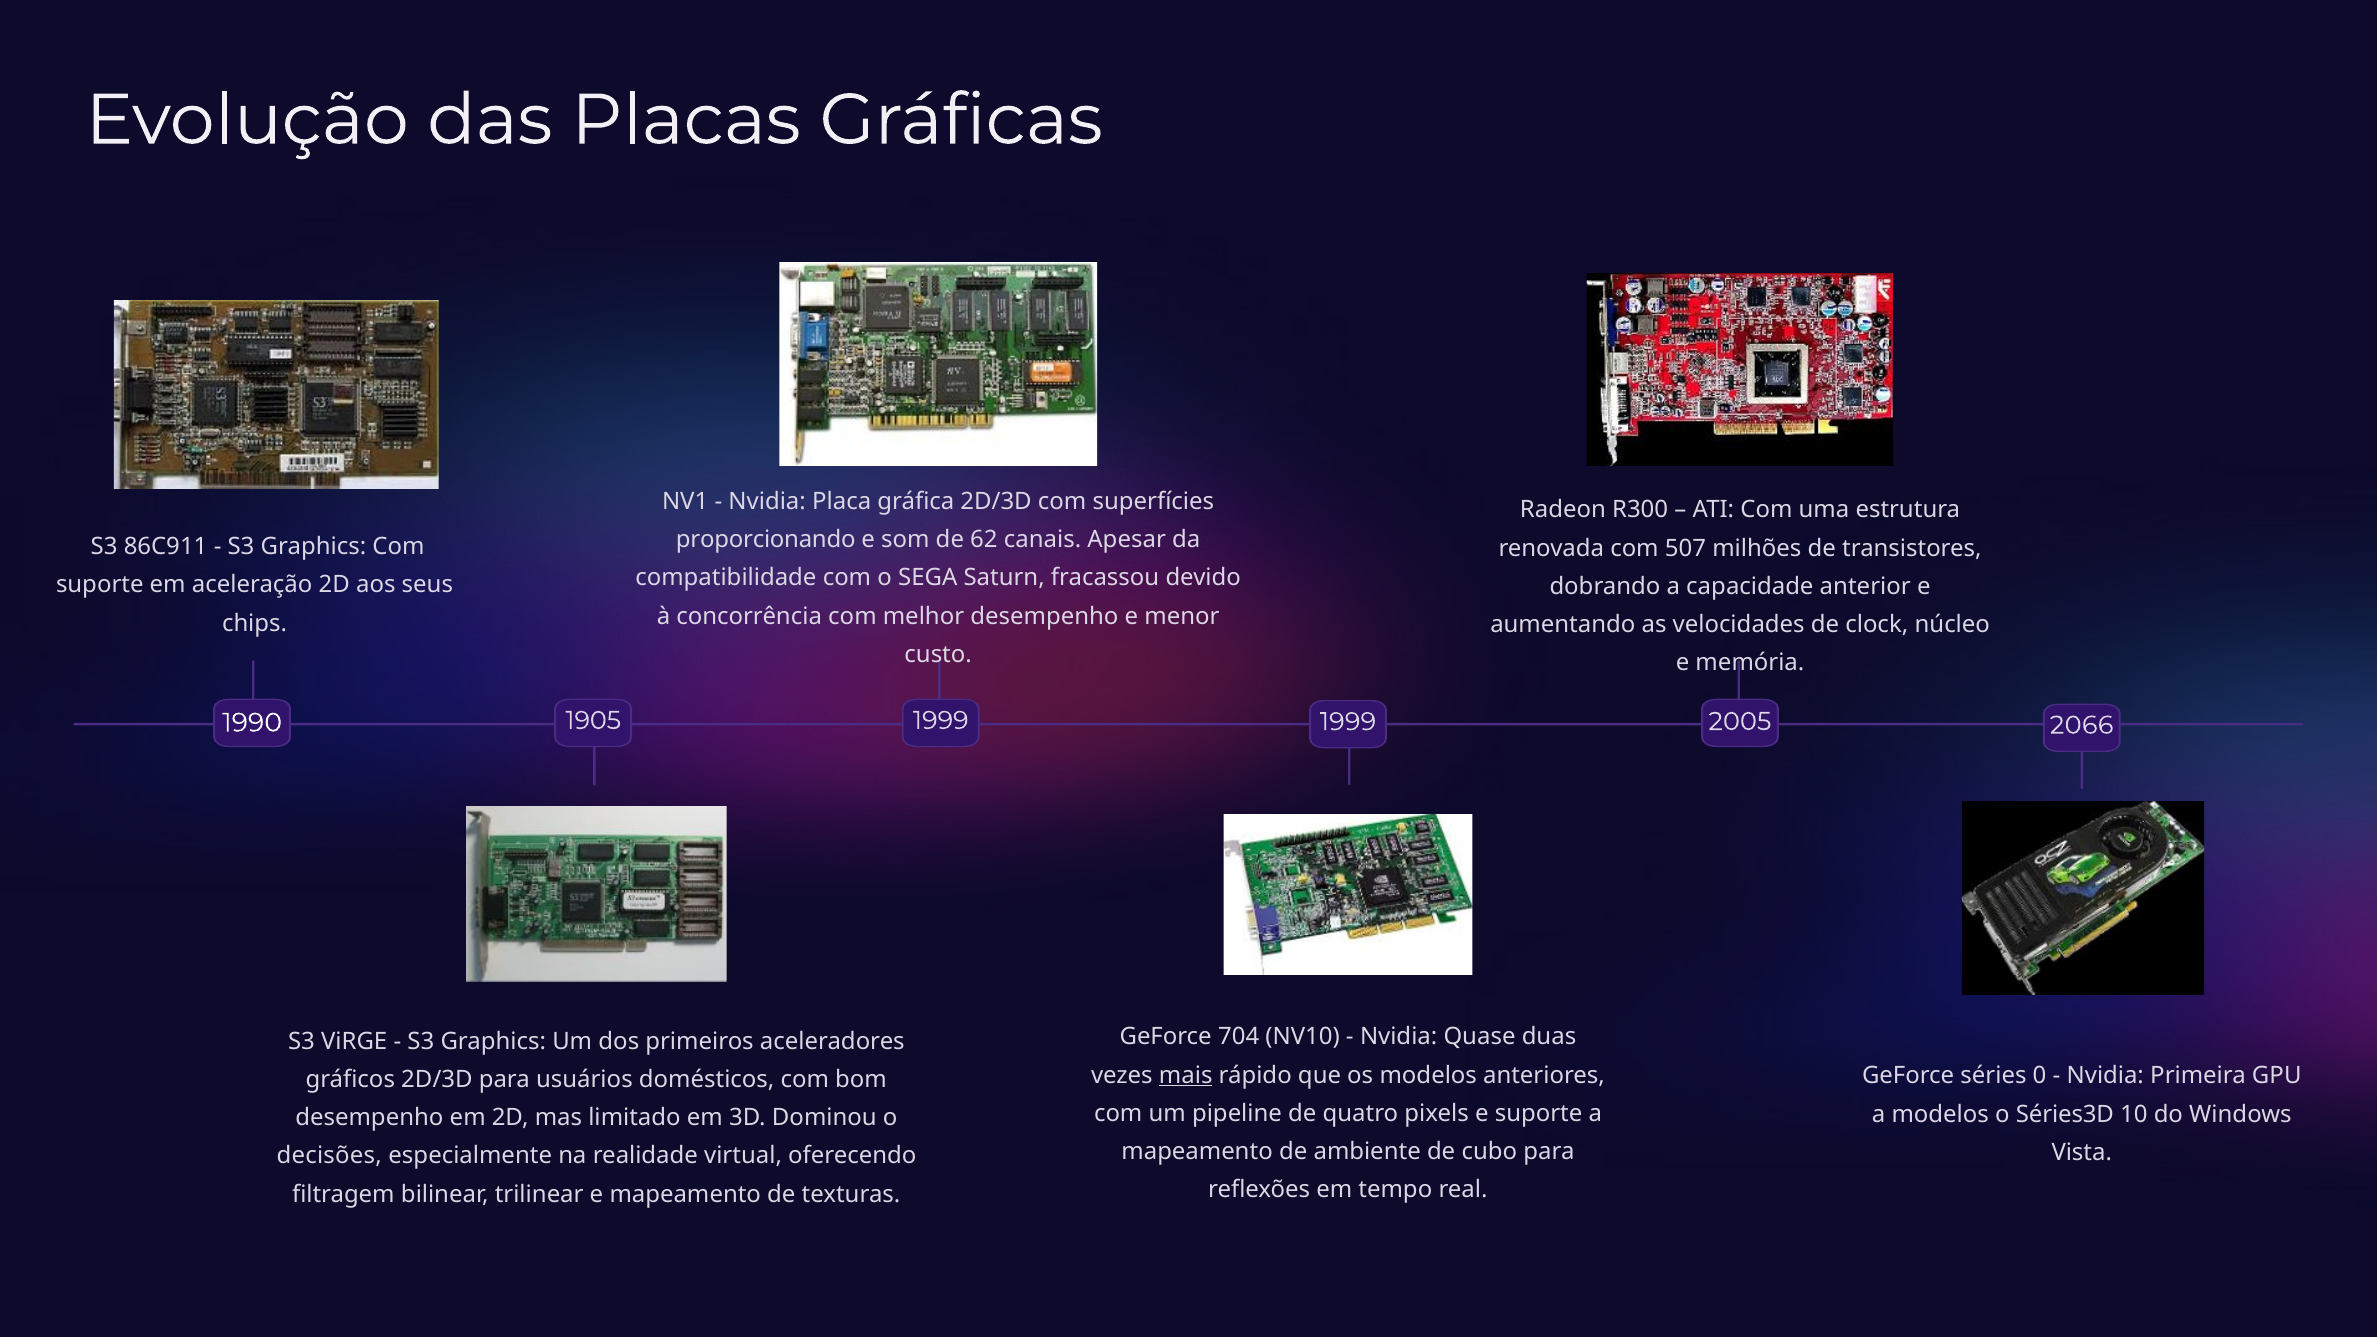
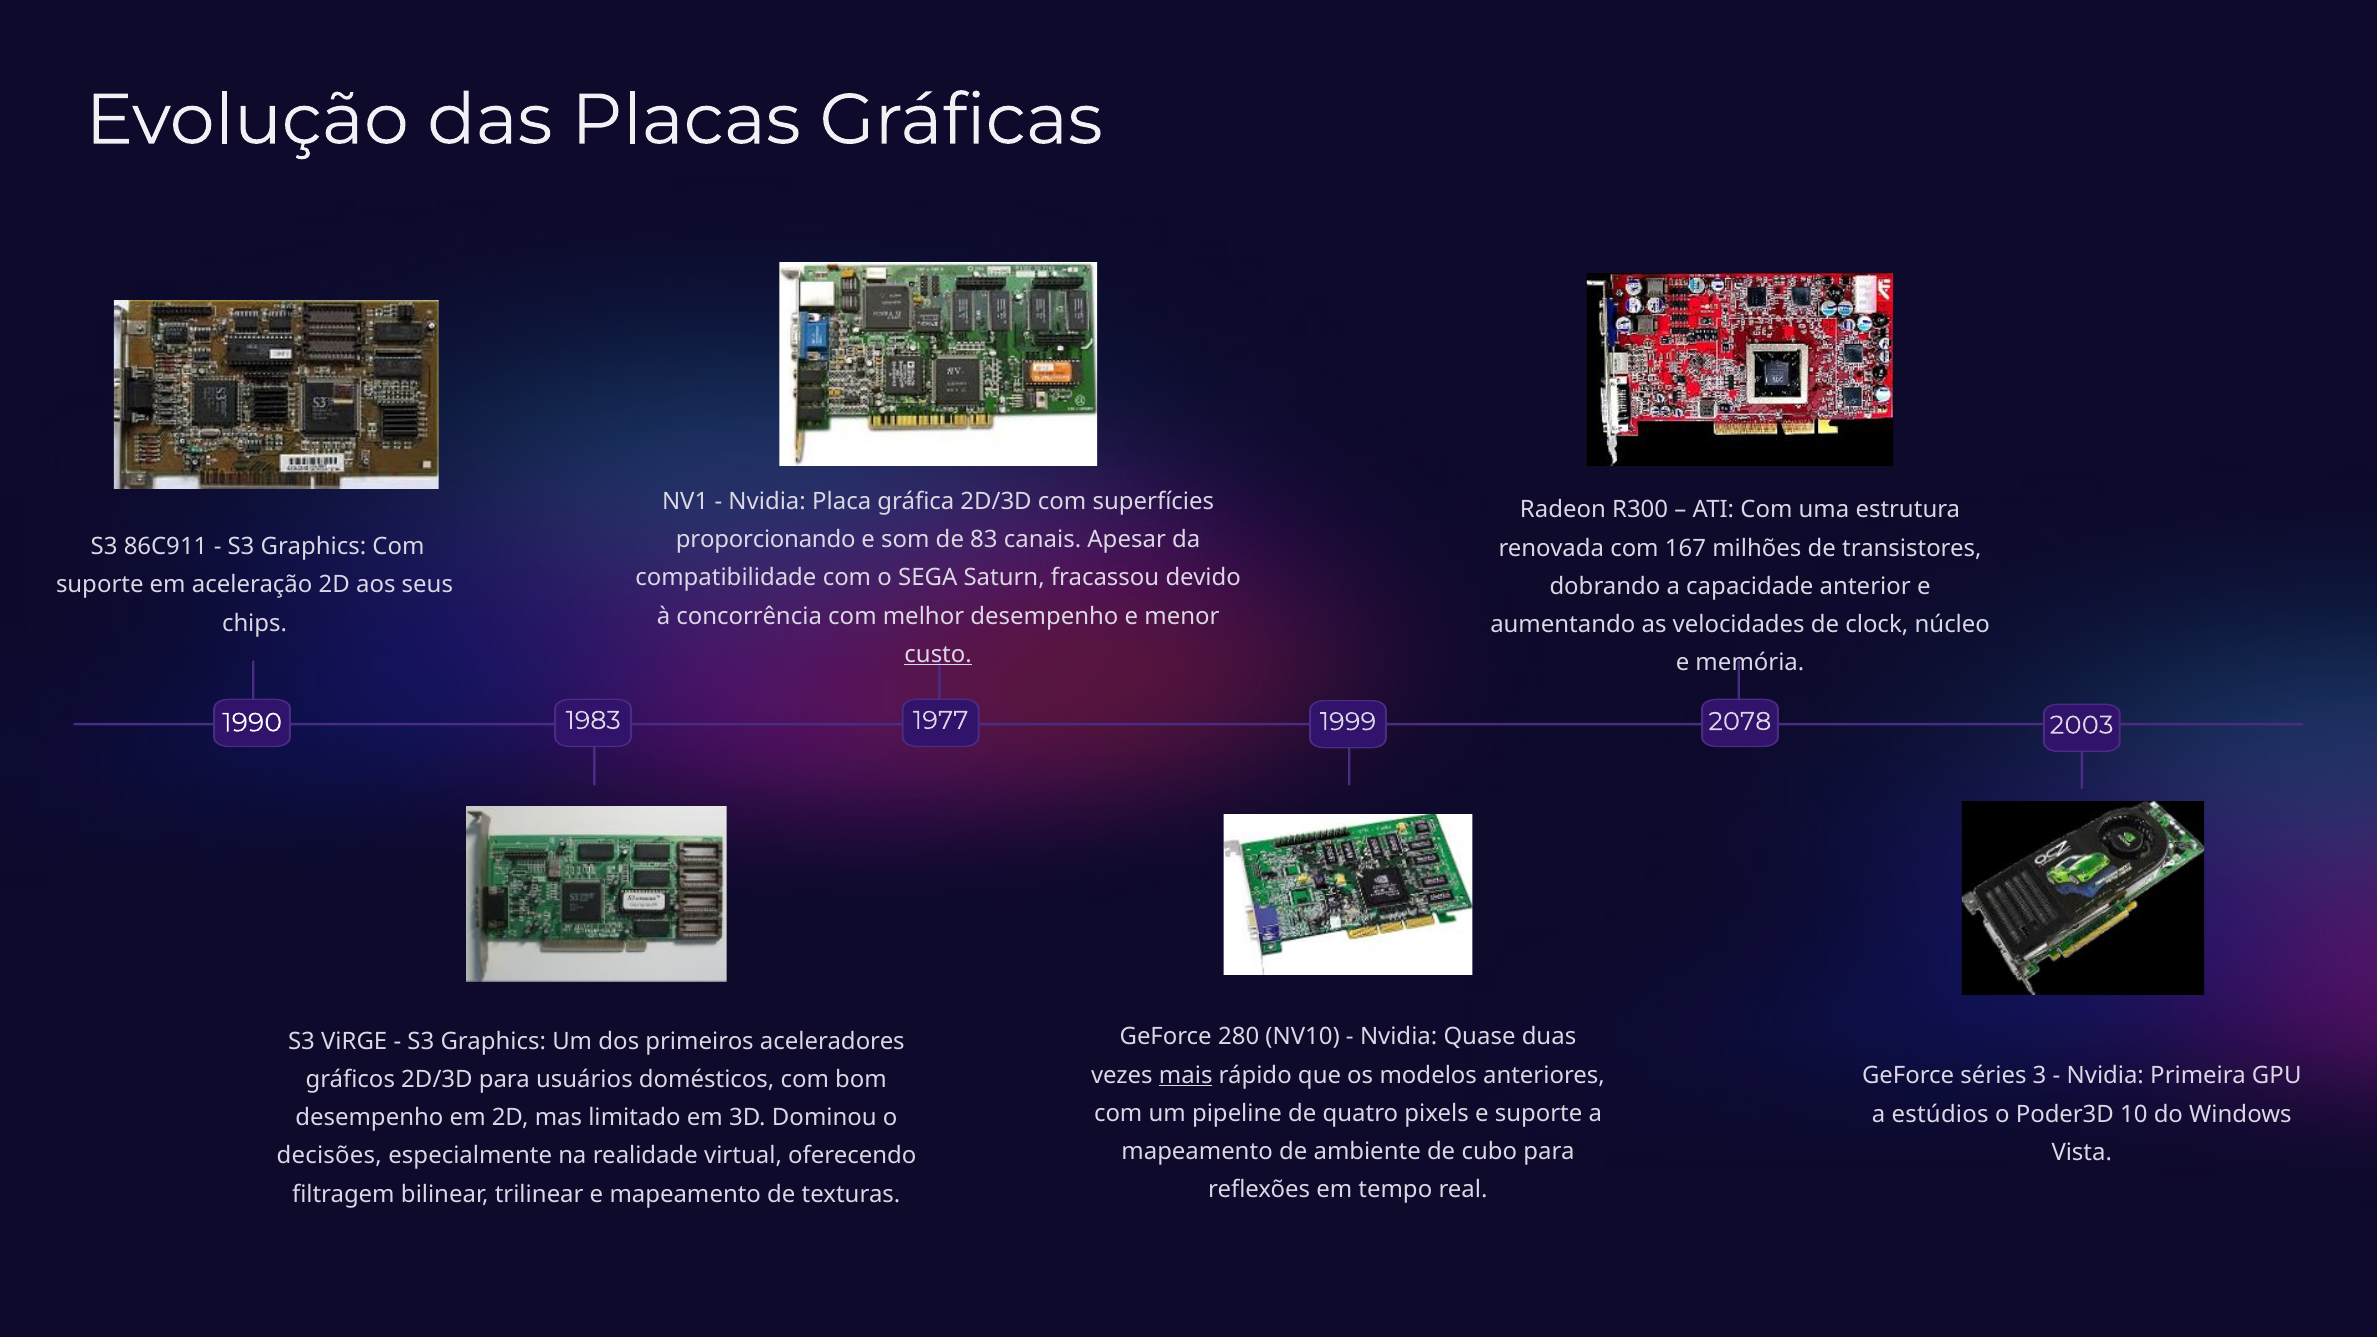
62: 62 -> 83 (984, 540)
507: 507 -> 167 (1685, 548)
custo underline: none -> present (938, 654)
1905: 1905 -> 1983 (593, 721)
1999: 1999 -> 1977 (941, 720)
2005: 2005 -> 2078 (1740, 722)
2066: 2066 -> 2003 (2082, 725)
704: 704 -> 280 (1239, 1037)
0: 0 -> 3 (2040, 1076)
a modelos: modelos -> estúdios (1940, 1114)
Séries3D: Séries3D -> Poder3D (2065, 1114)
